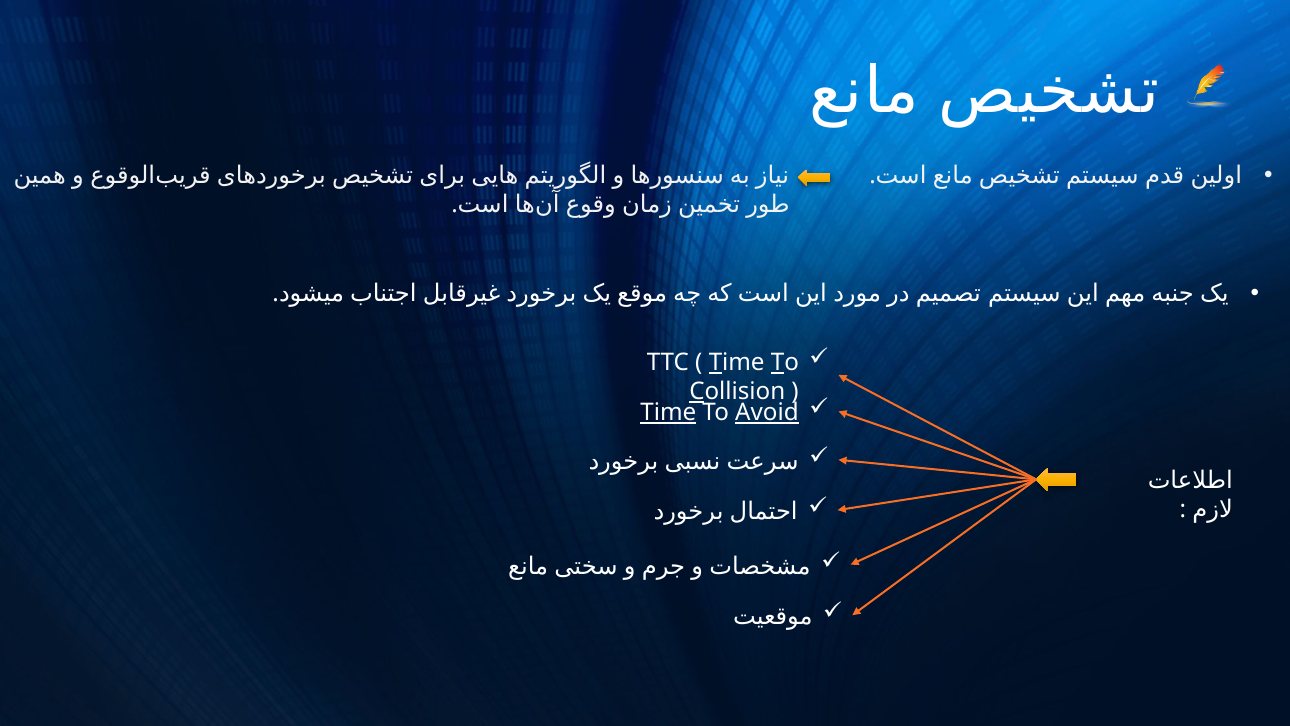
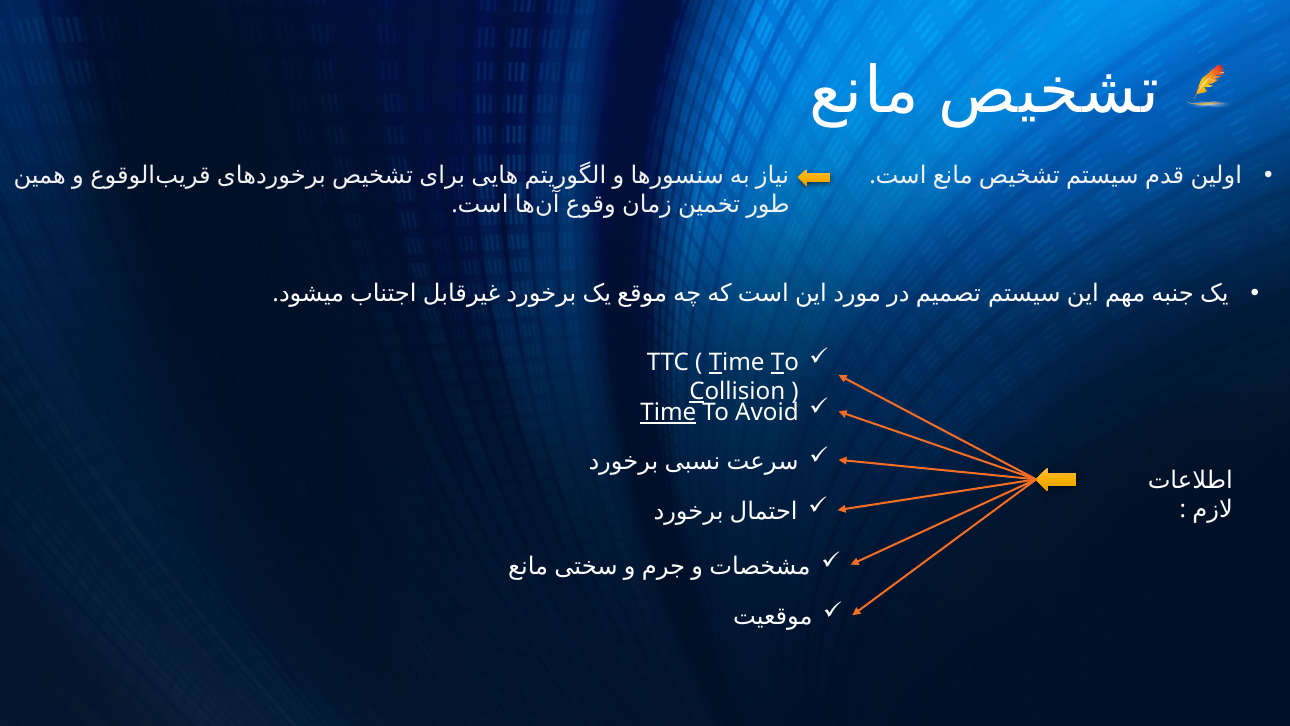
Avoid underline: present -> none (767, 413)
